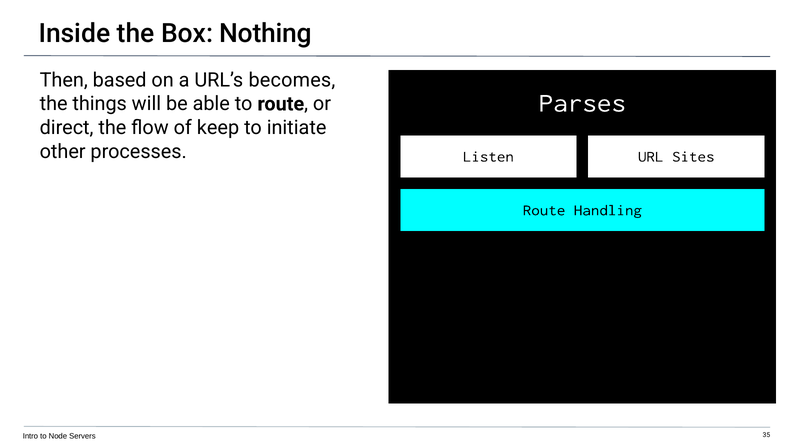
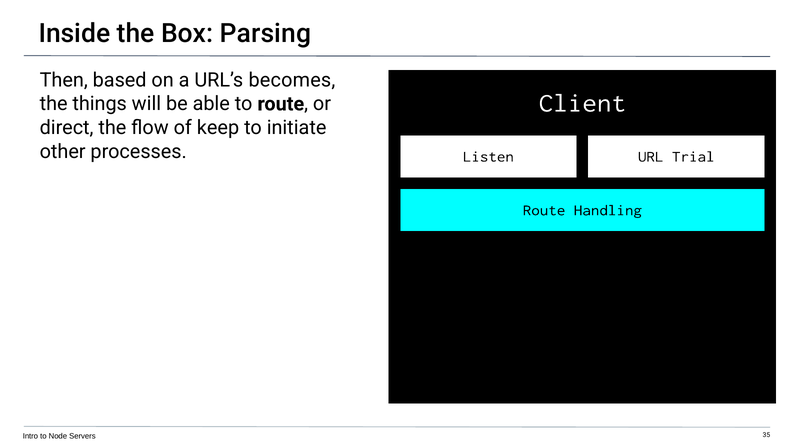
Nothing: Nothing -> Parsing (265, 34)
Parses: Parses -> Client (582, 103)
Sites: Sites -> Trial (693, 156)
